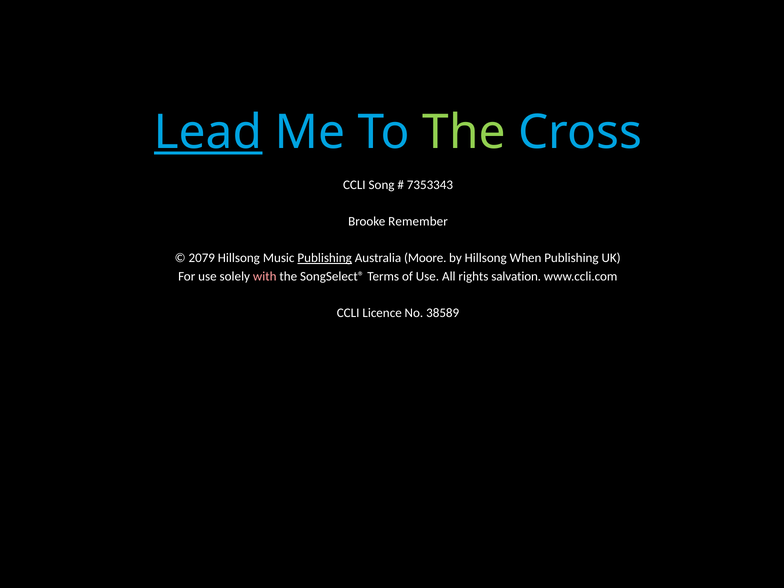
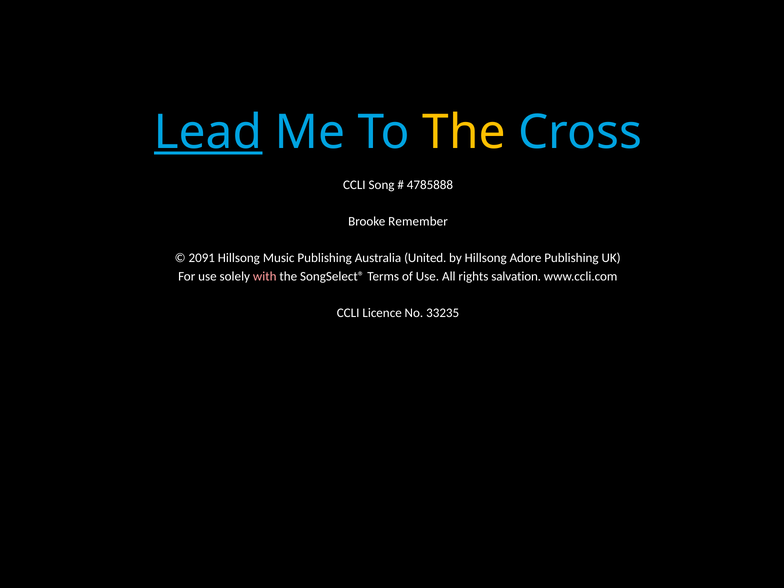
The colour: light green -> yellow (464, 132)
7353343: 7353343 -> 4785888 (430, 185)
2079: 2079 -> 2091 (202, 258)
Publishing underline: present -> none (325, 258)
Moore: Moore -> United (425, 258)
When: When -> Adore (526, 258)
38589: 38589 -> 33235 (443, 313)
